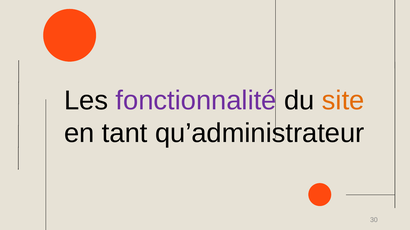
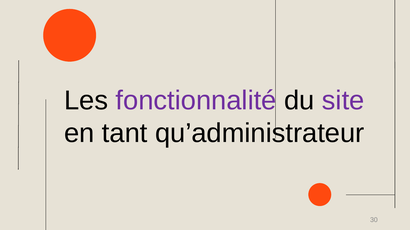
site colour: orange -> purple (343, 101)
